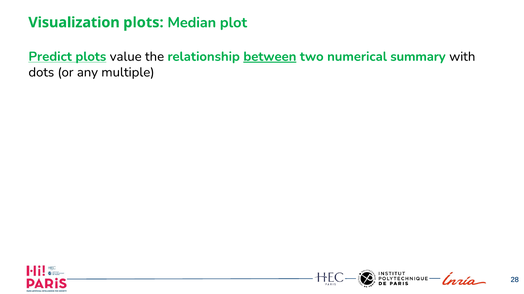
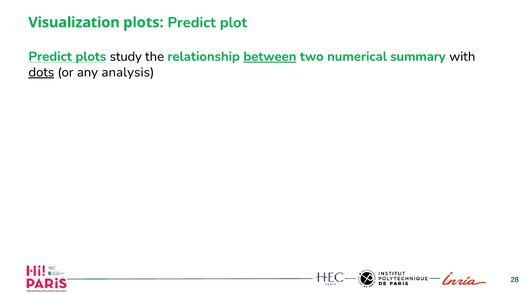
plots Median: Median -> Predict (192, 23)
value: value -> study (126, 57)
dots underline: none -> present (41, 72)
multiple: multiple -> analysis (128, 72)
